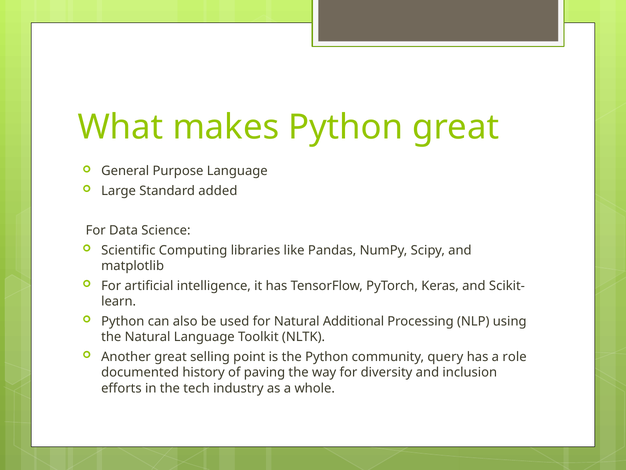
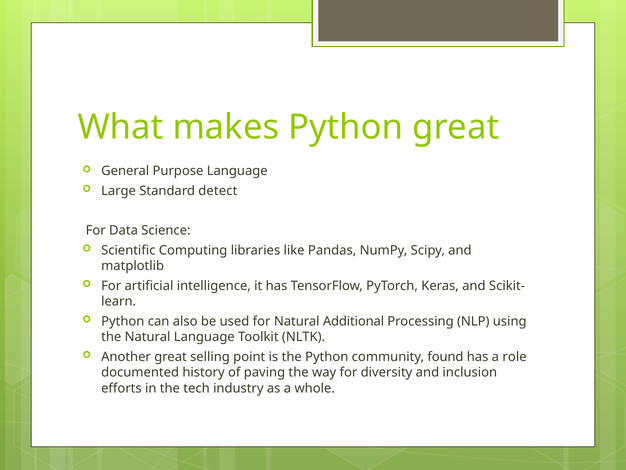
added: added -> detect (218, 191)
query: query -> found (445, 357)
